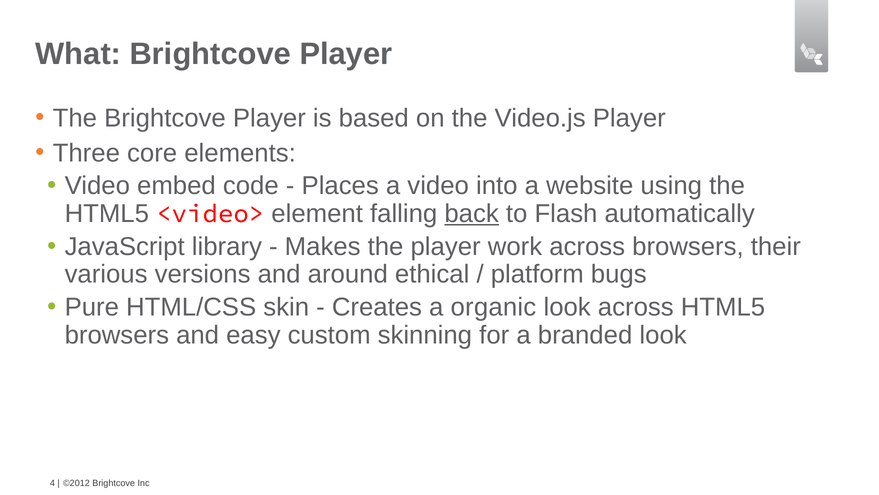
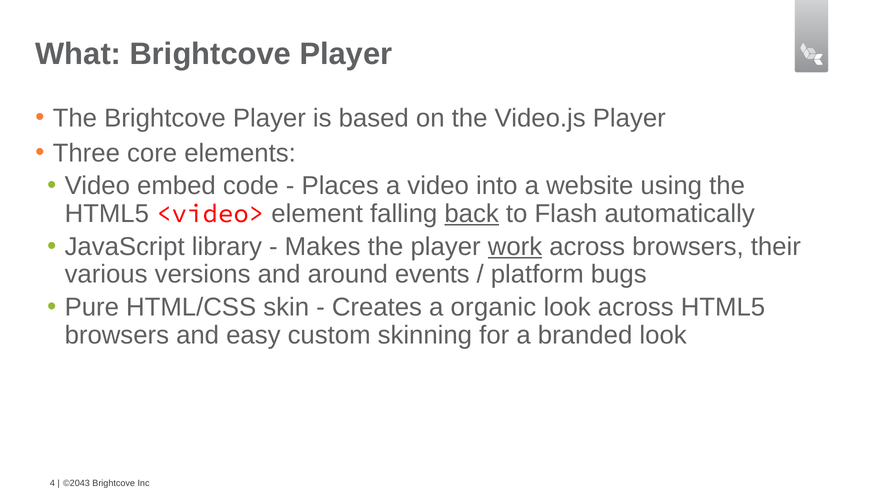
work underline: none -> present (515, 246)
ethical: ethical -> events (432, 274)
©2012: ©2012 -> ©2043 (76, 483)
